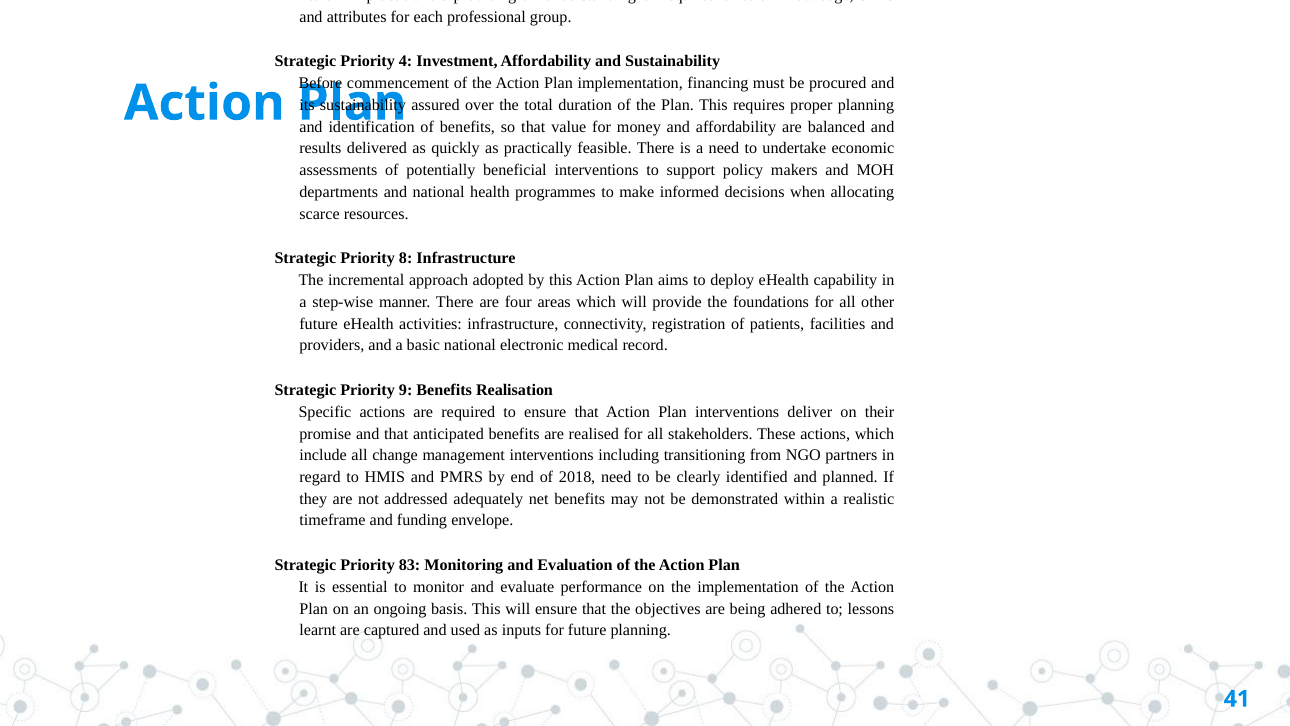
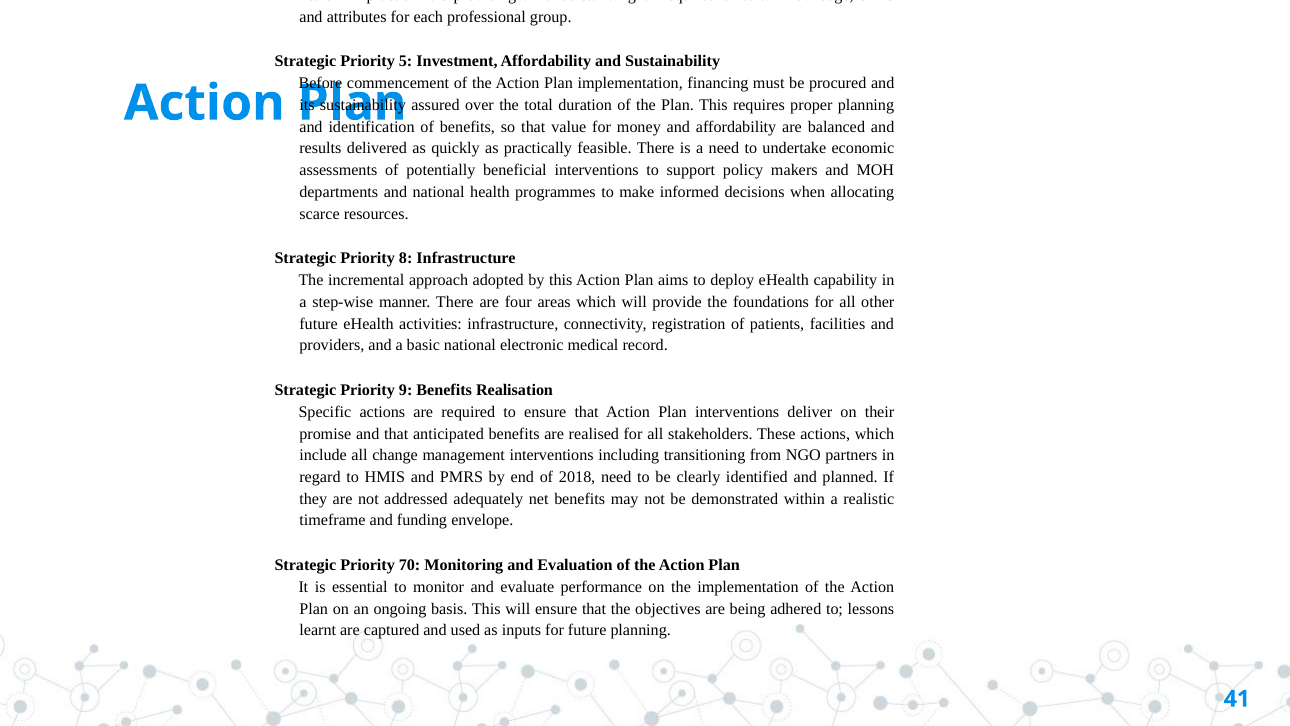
4: 4 -> 5 (406, 61)
83: 83 -> 70 (410, 565)
